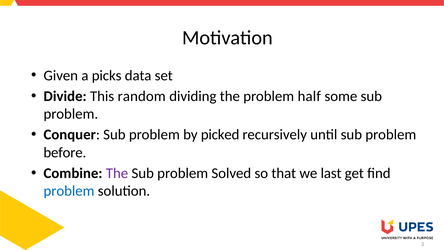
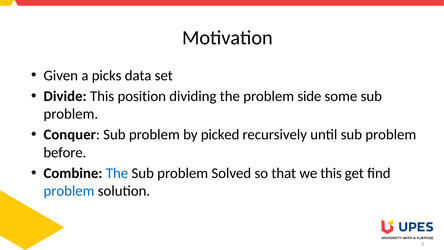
random: random -> position (142, 96)
half: half -> side (309, 96)
The colour: purple -> blue (117, 173)
we last: last -> this (331, 173)
